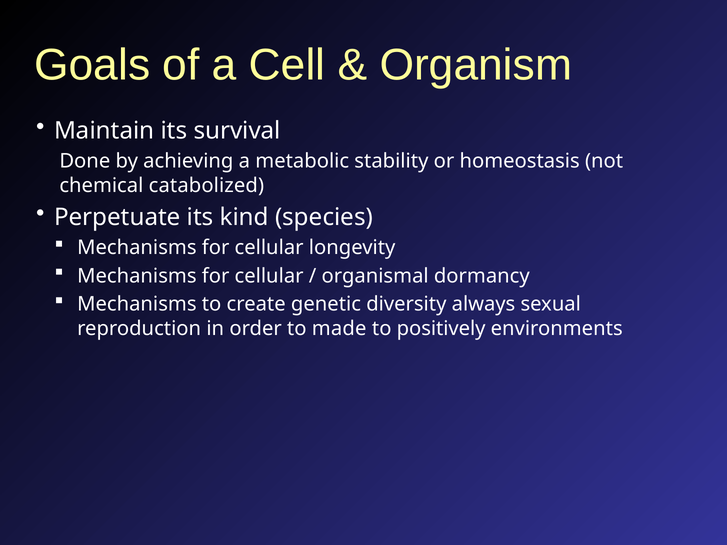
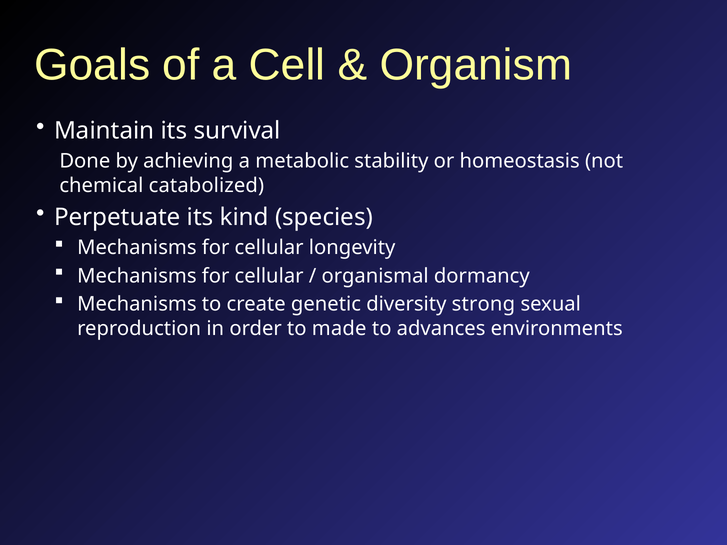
always: always -> strong (483, 304)
positively: positively -> advances (441, 329)
